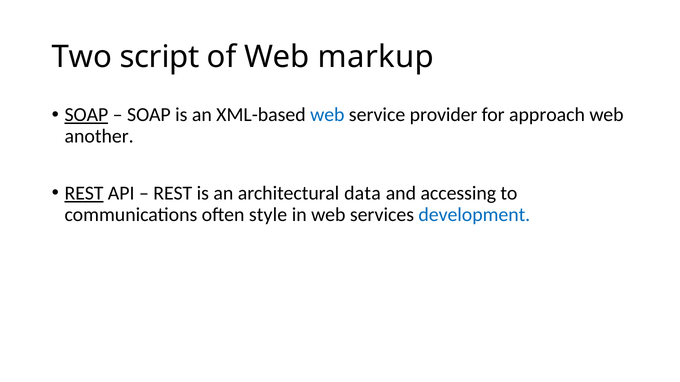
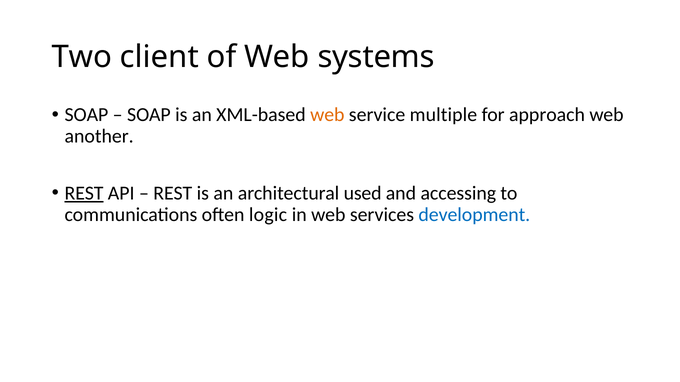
script: script -> client (159, 57)
markup: markup -> systems (376, 57)
SOAP underline: present -> none (86, 115)
web colour: blue -> orange (327, 115)
provider: provider -> multiple (443, 115)
data: data -> used (363, 193)
style: style -> logic (268, 215)
